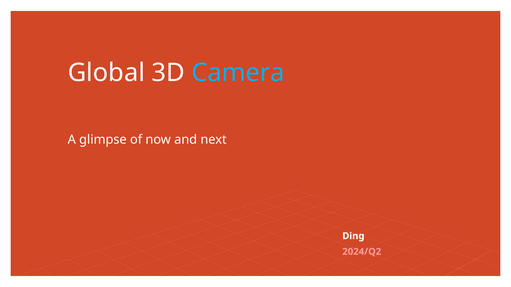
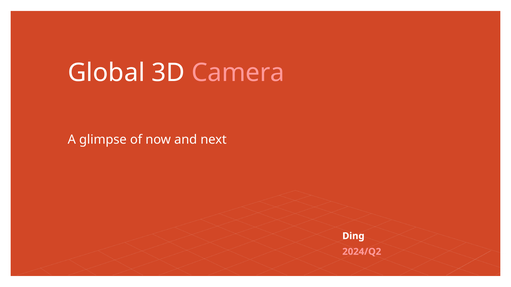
Camera colour: light blue -> pink (238, 73)
